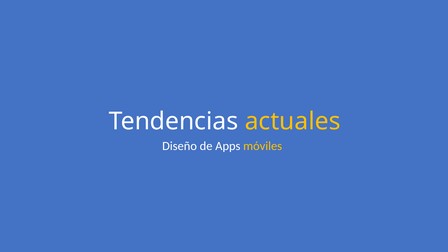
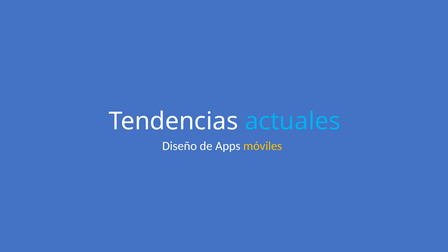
actuales colour: yellow -> light blue (293, 121)
